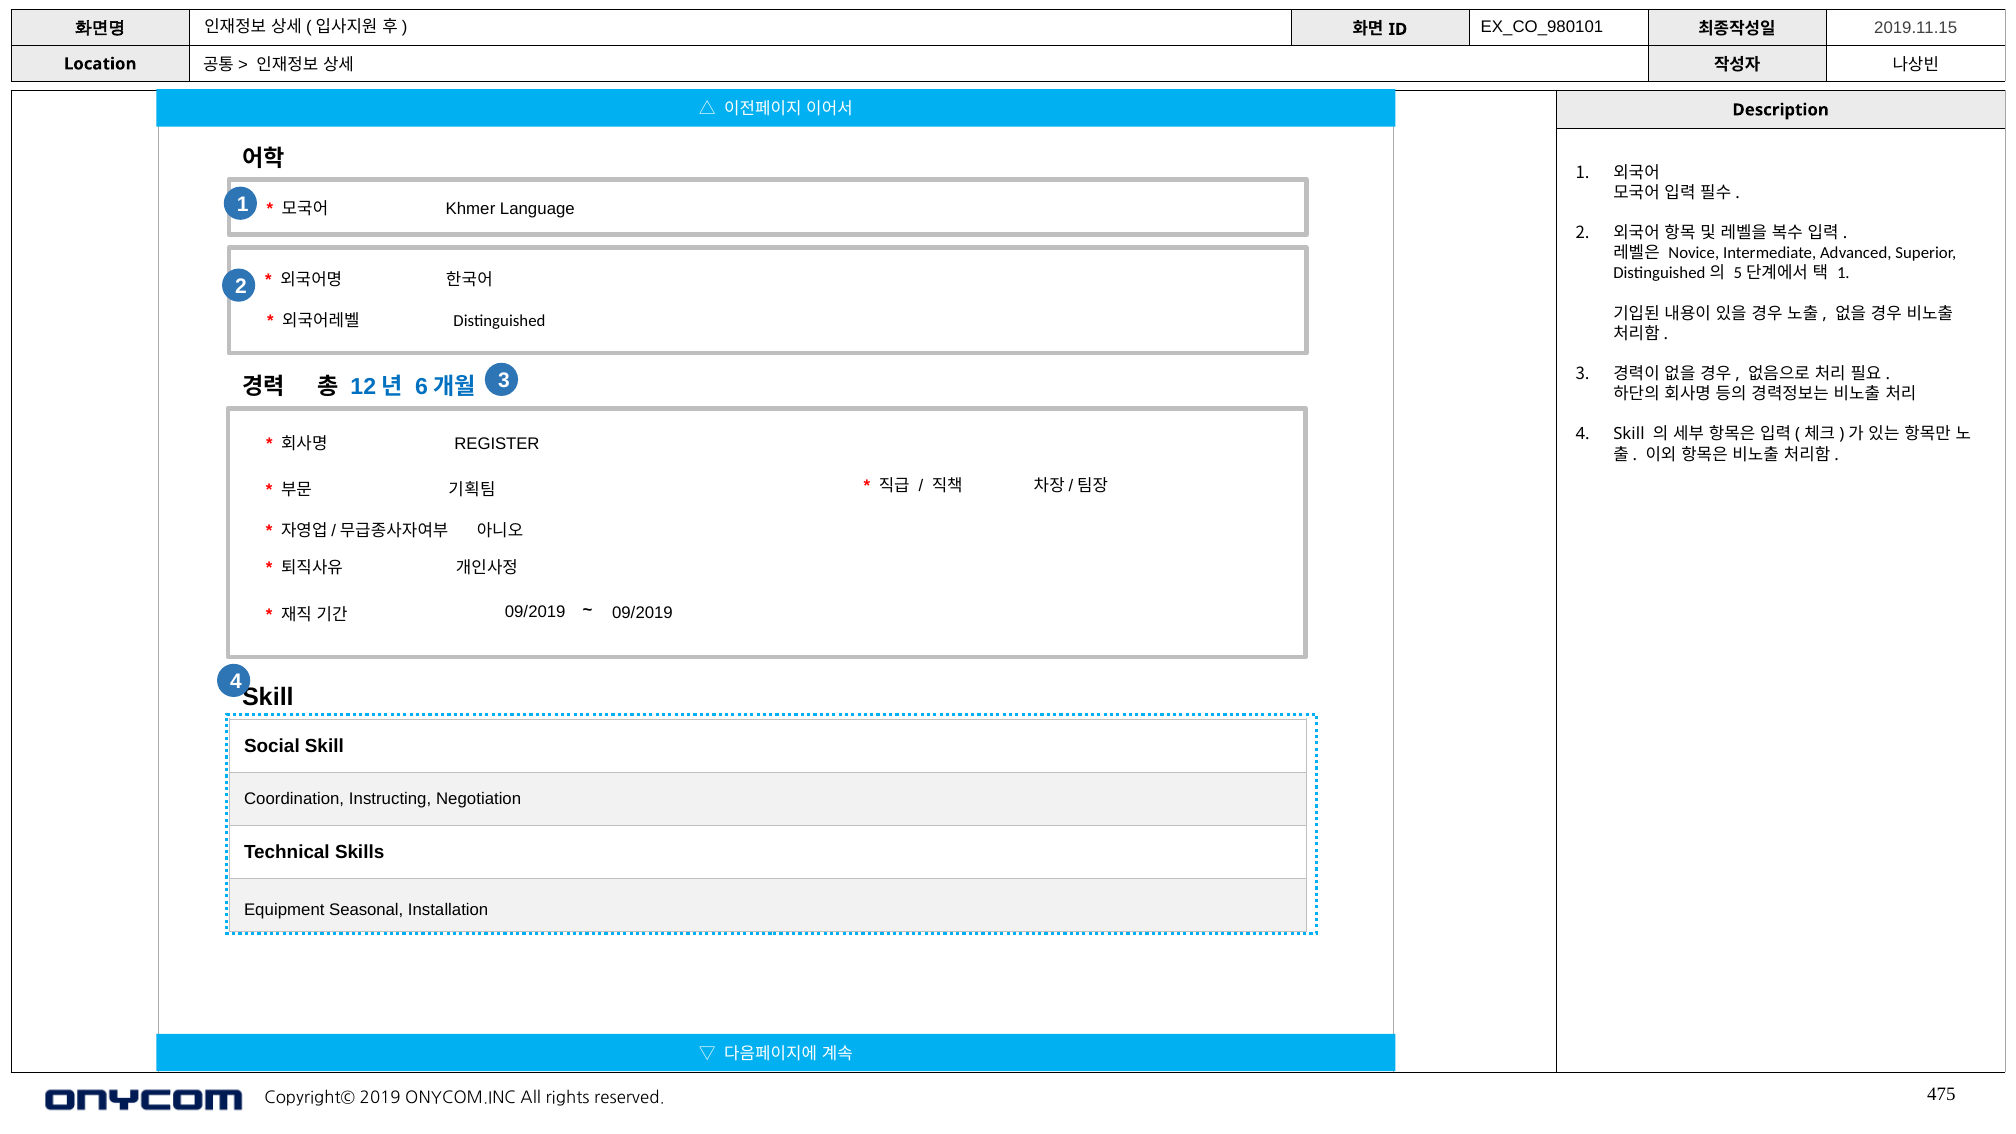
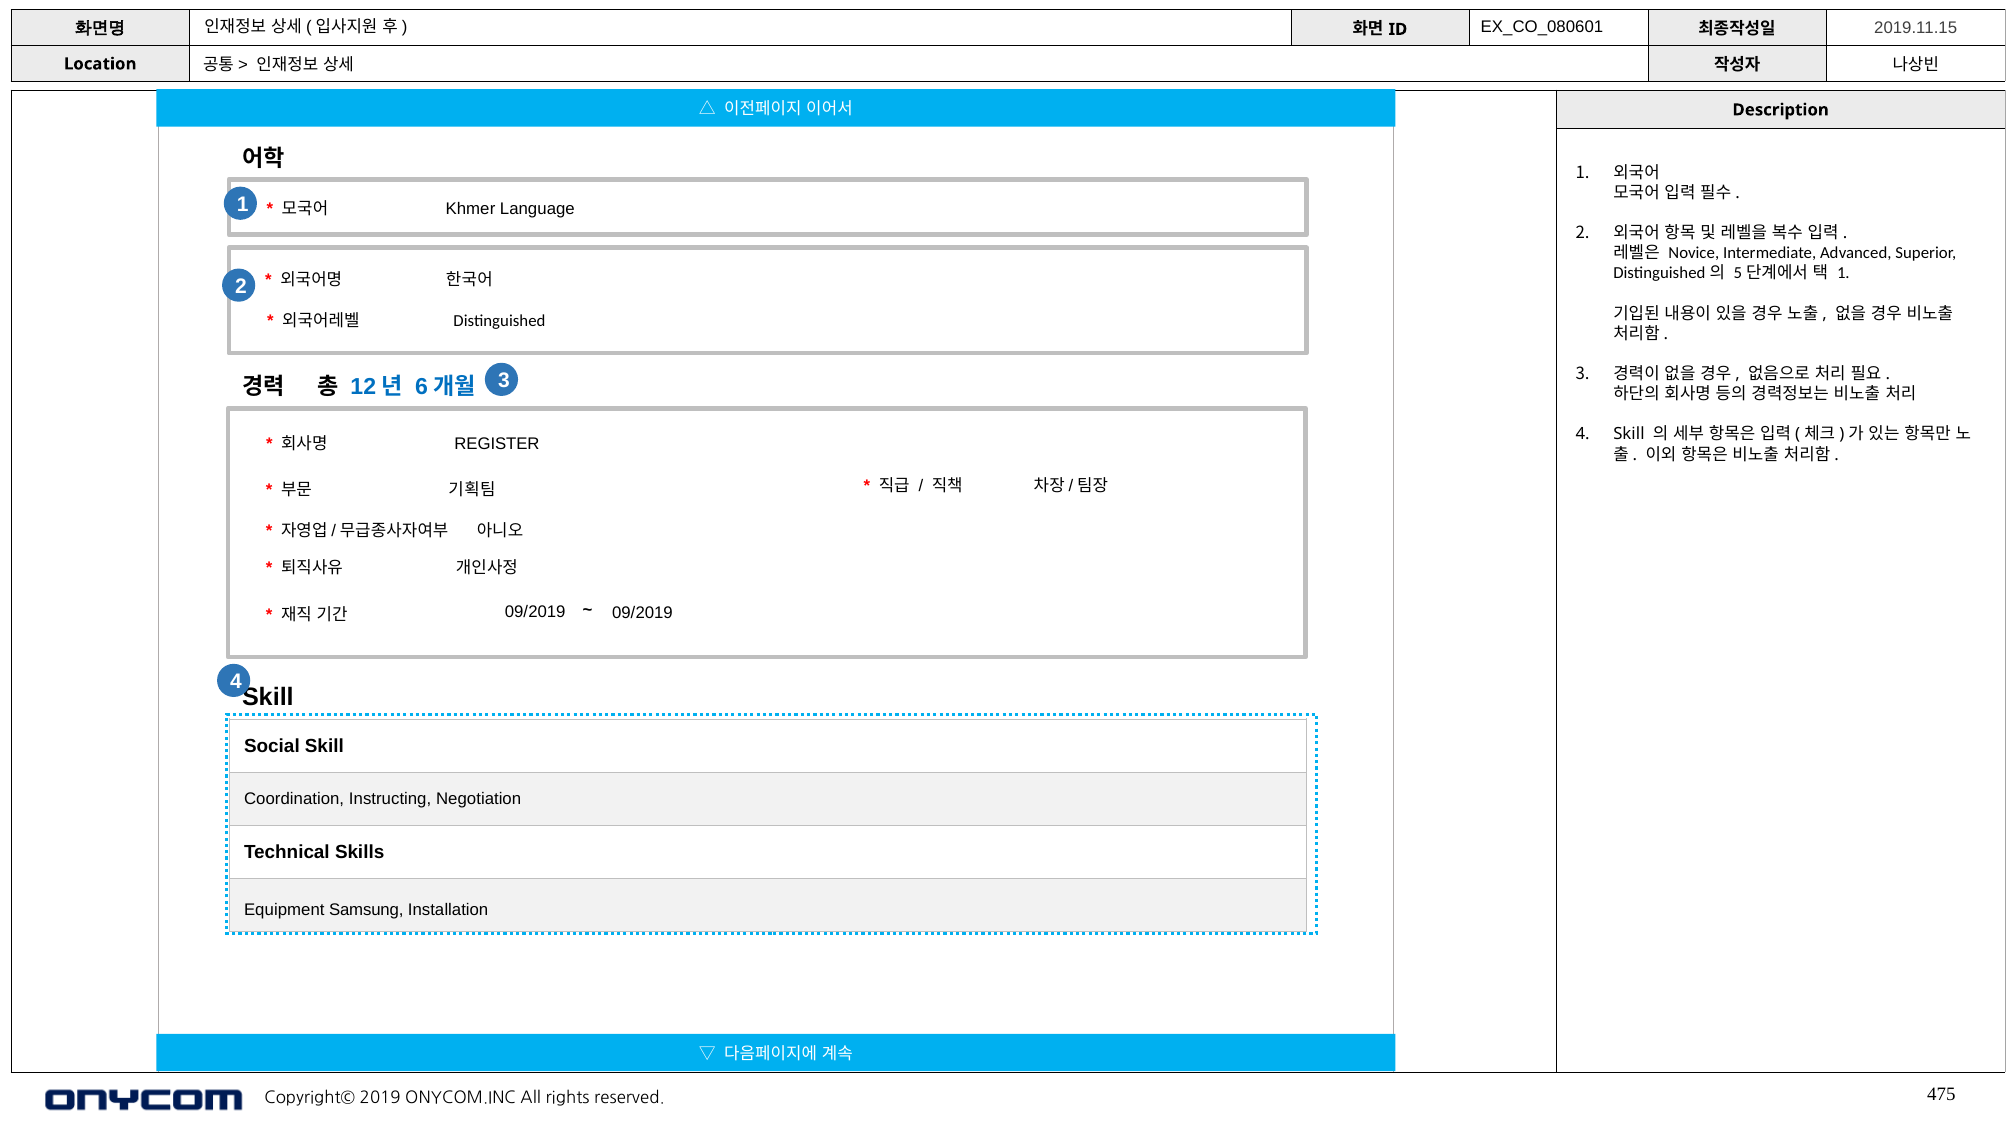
EX_CO_980101: EX_CO_980101 -> EX_CO_080601 (1542, 27)
Seasonal: Seasonal -> Samsung (366, 910)
